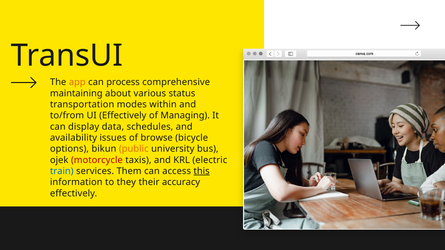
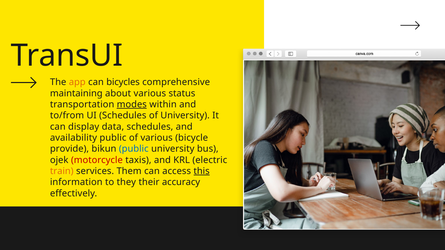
process: process -> bicycles (123, 82)
modes underline: none -> present (132, 105)
UI Effectively: Effectively -> Schedules (123, 116)
of Managing: Managing -> University (185, 116)
availability issues: issues -> public (113, 138)
of browse: browse -> various (157, 138)
options: options -> provide (69, 149)
public colour: orange -> blue (134, 149)
train colour: blue -> orange (62, 171)
